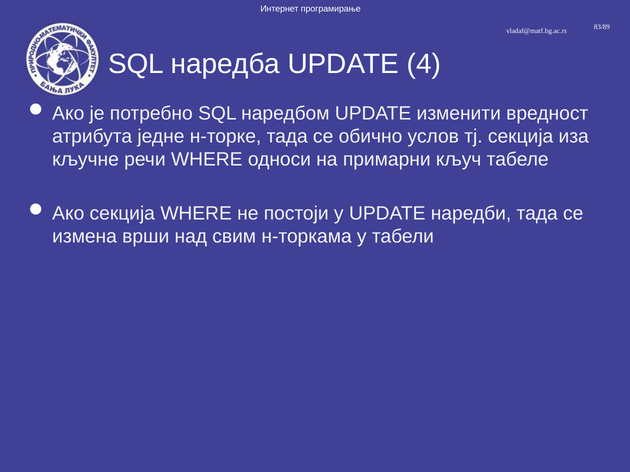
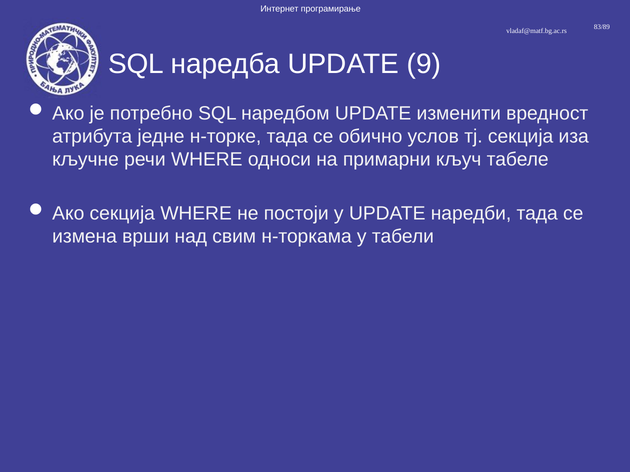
4: 4 -> 9 (424, 64)
